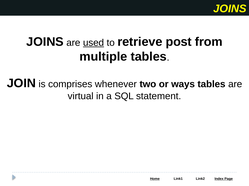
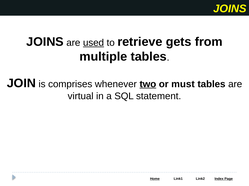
post: post -> gets (179, 42)
two underline: none -> present (148, 84)
ways: ways -> must (183, 84)
